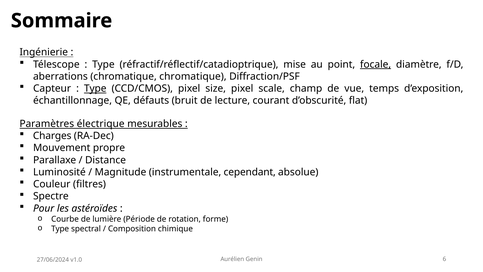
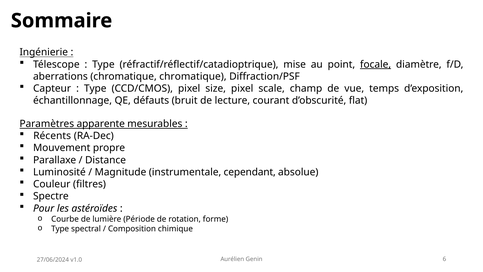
Type underline: present -> none (95, 88)
électrique: électrique -> apparente (101, 124)
Charges: Charges -> Récents (52, 136)
